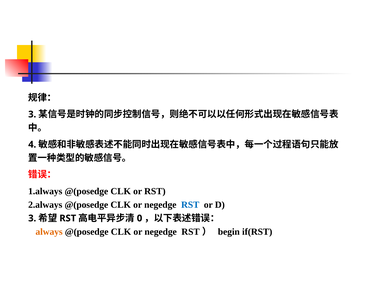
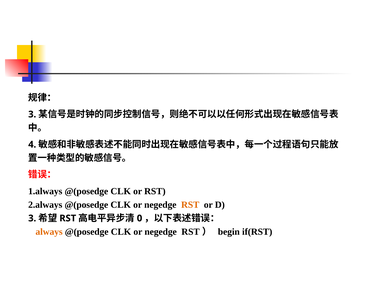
RST colour: blue -> orange (190, 205)
